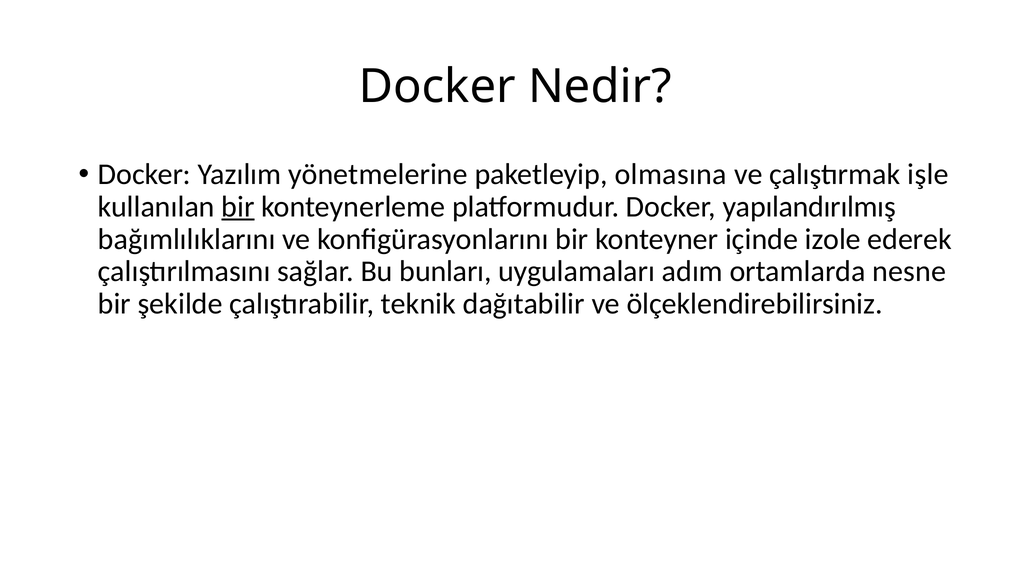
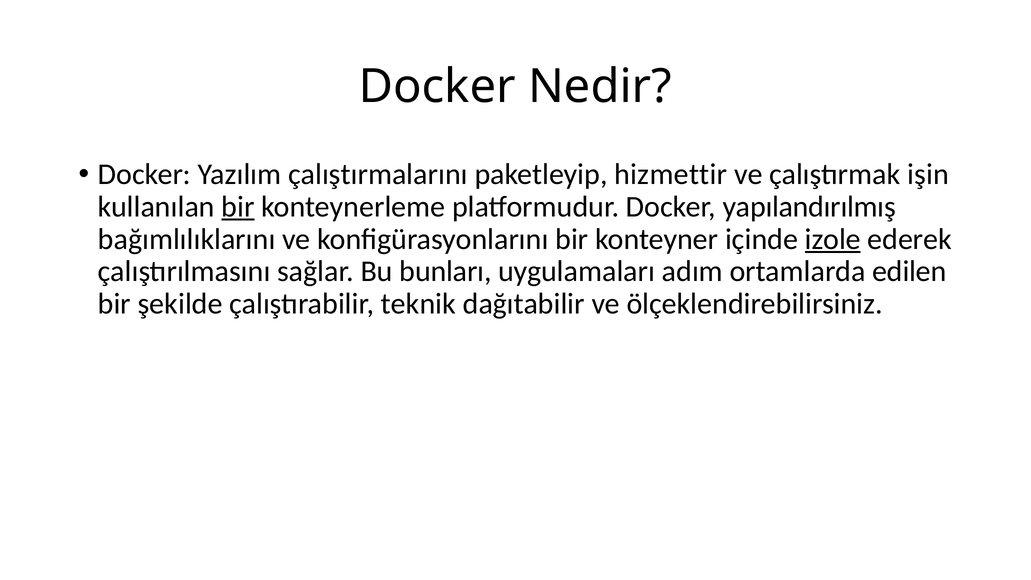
yönetmelerine: yönetmelerine -> çalıştırmalarını (378, 174)
olmasına: olmasına -> hizmettir (671, 174)
işle: işle -> işin (928, 174)
izole underline: none -> present (833, 239)
nesne: nesne -> edilen (909, 272)
